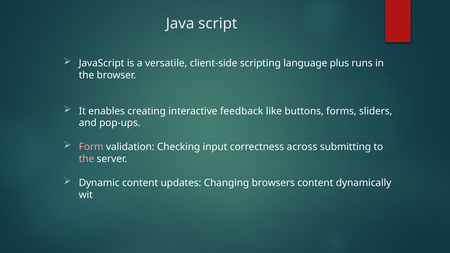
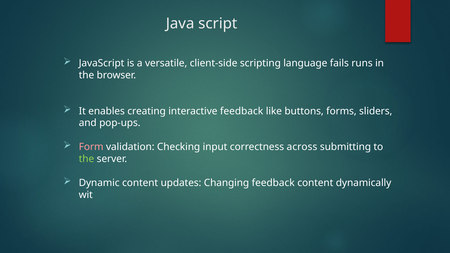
plus: plus -> fails (339, 63)
the colour: pink -> light green (86, 159)
Changing browsers: browsers -> feedback (273, 183)
